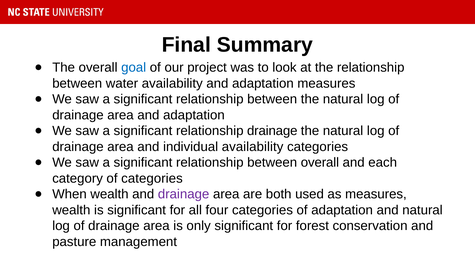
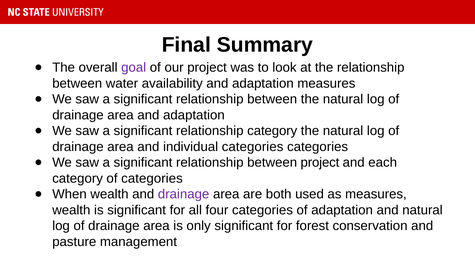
goal colour: blue -> purple (134, 68)
relationship drainage: drainage -> category (272, 131)
individual availability: availability -> categories (253, 147)
between overall: overall -> project (320, 163)
